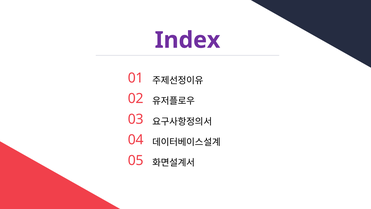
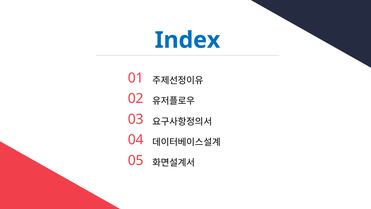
Index colour: purple -> blue (187, 40)
